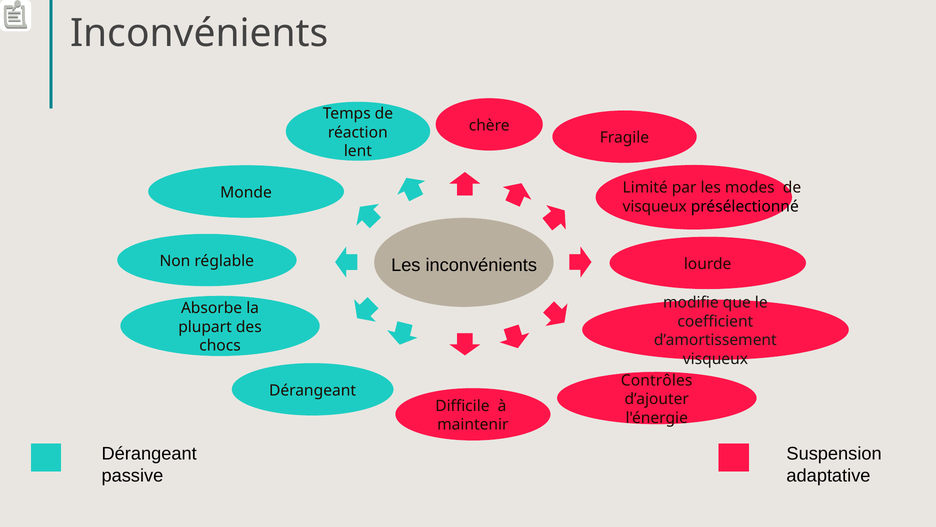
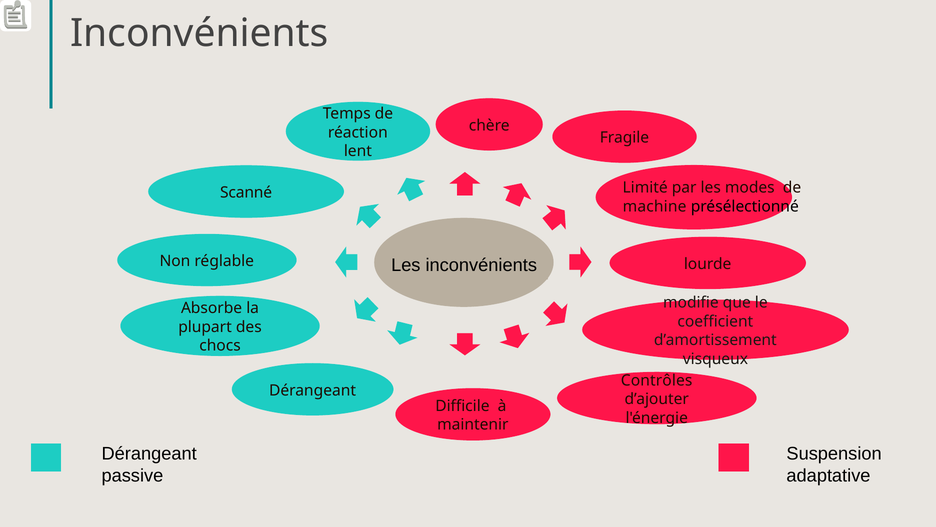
Monde: Monde -> Scanné (246, 192)
visqueux: visqueux -> machine (655, 206)
